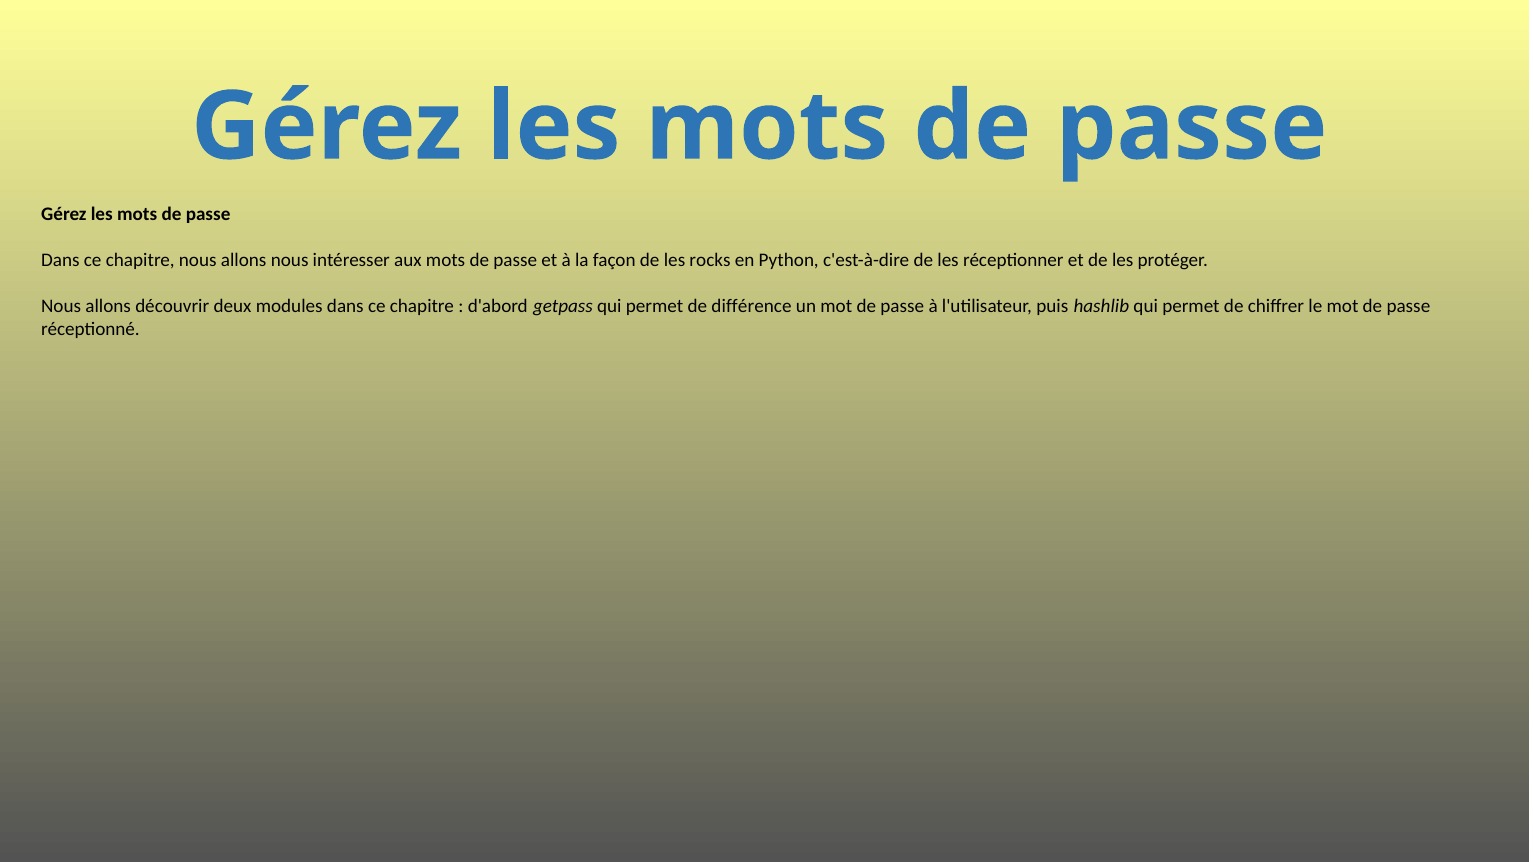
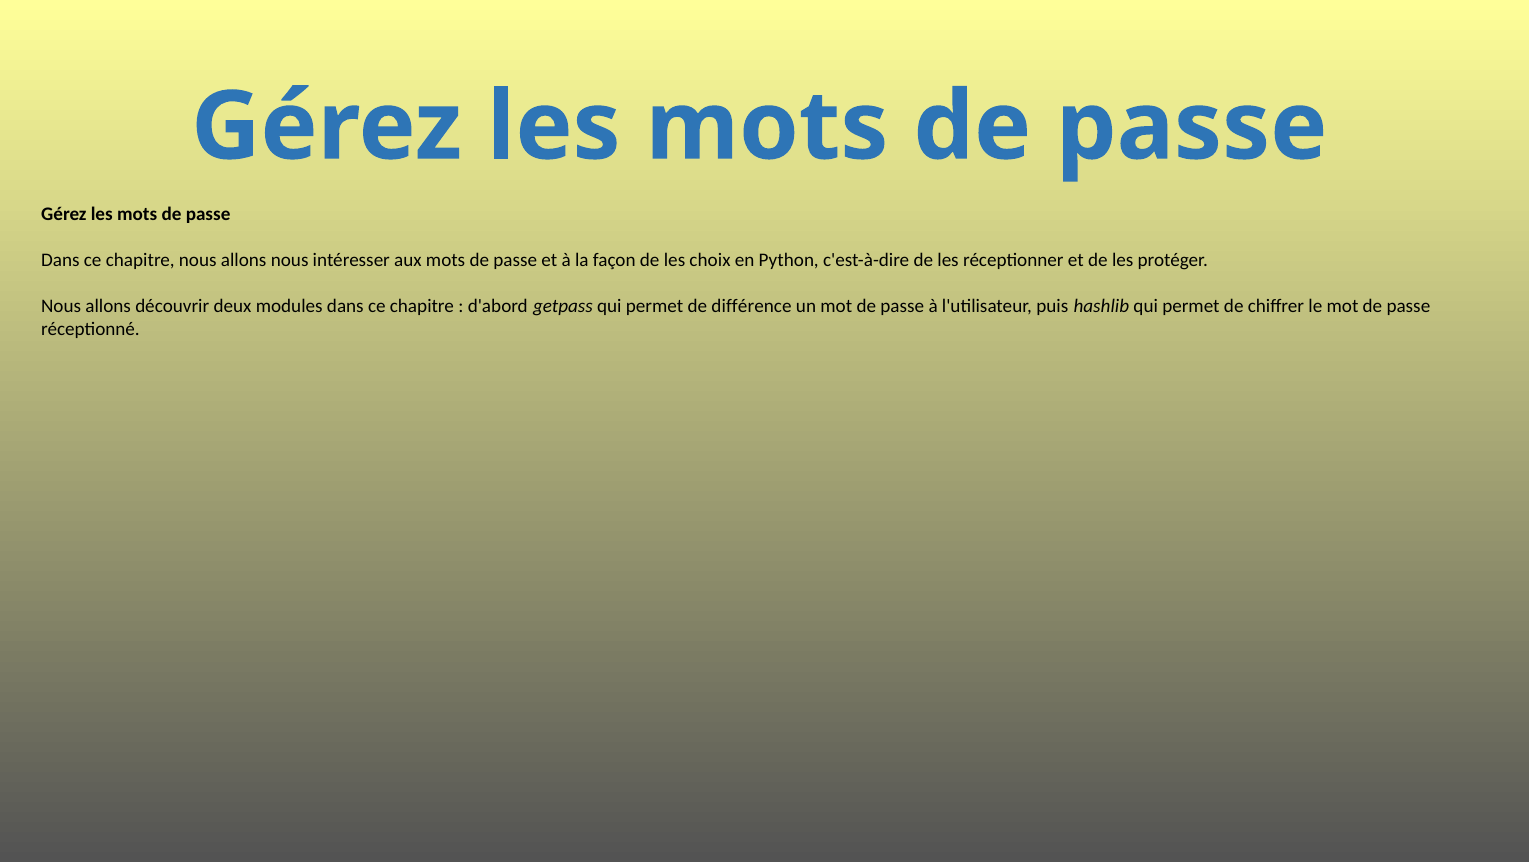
rocks: rocks -> choix (710, 261)
